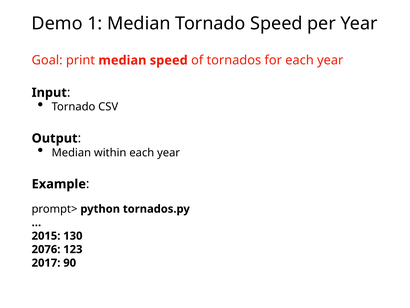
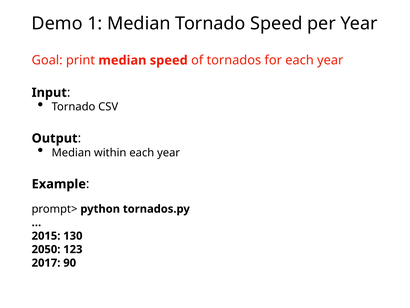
2076: 2076 -> 2050 (46, 249)
